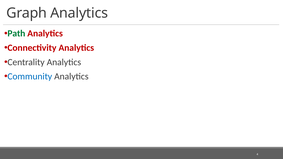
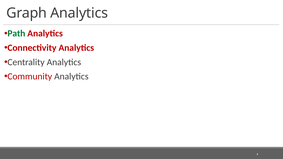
Community colour: blue -> red (30, 76)
